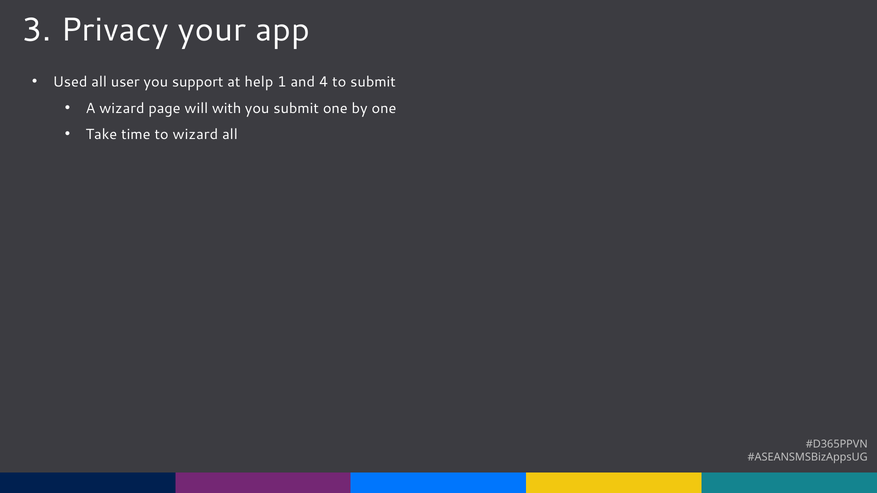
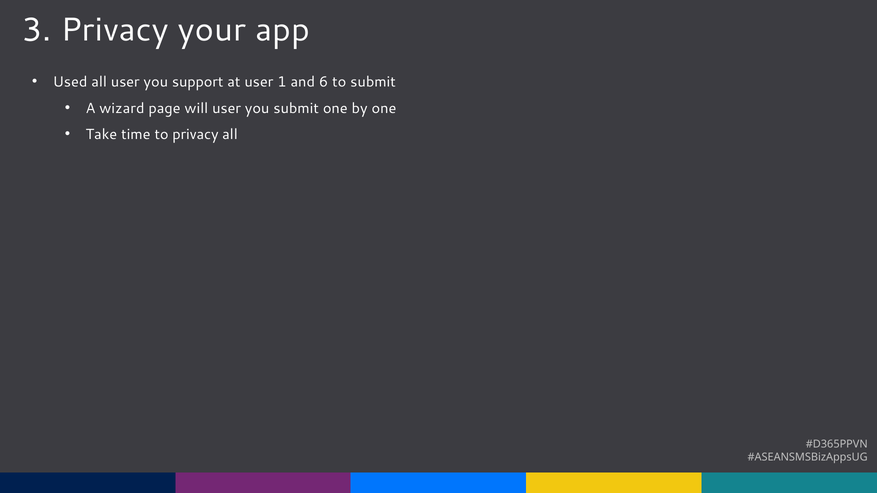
at help: help -> user (259, 82)
4: 4 -> 6 (324, 82)
will with: with -> user (227, 108)
to wizard: wizard -> privacy (195, 135)
